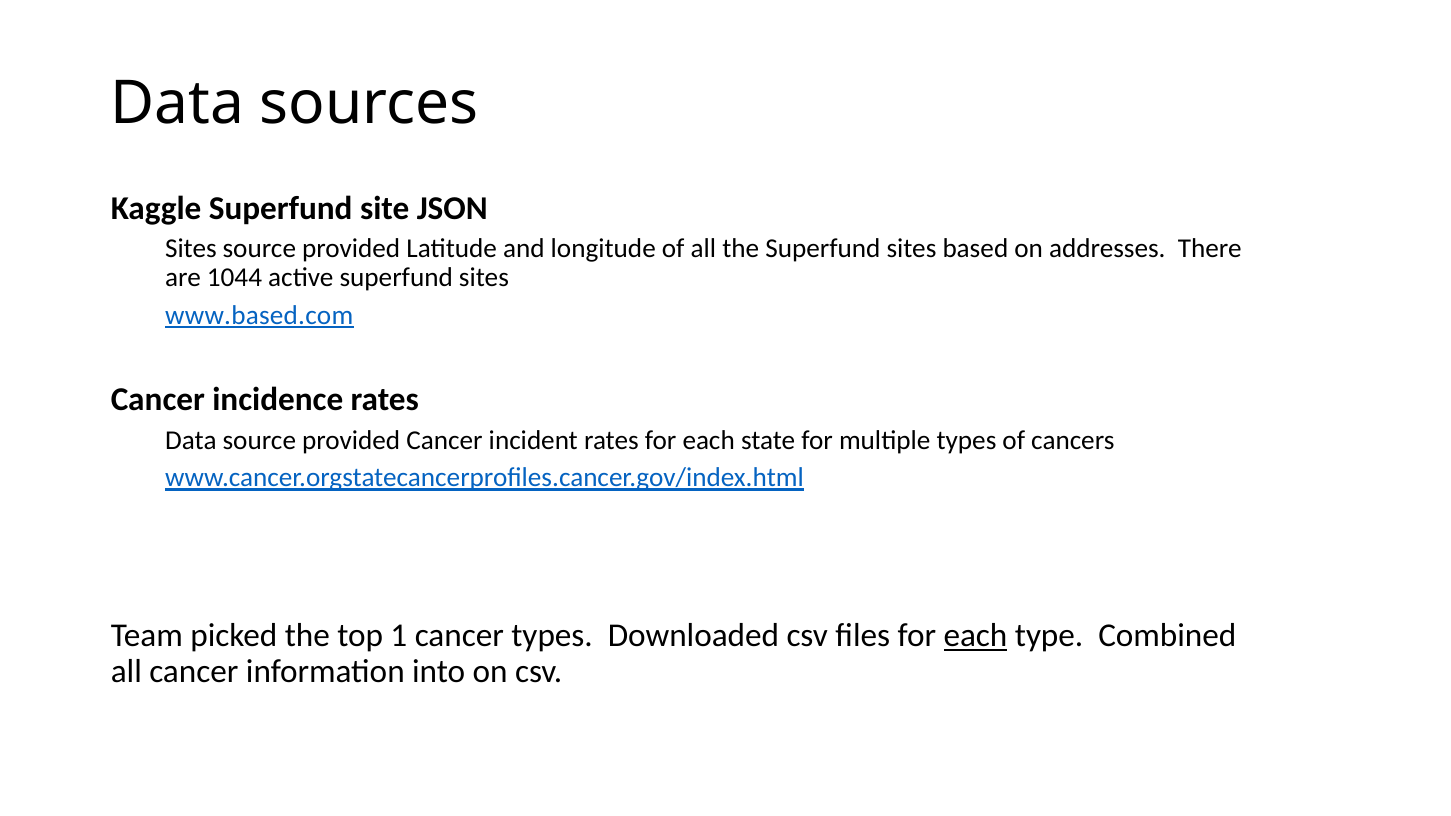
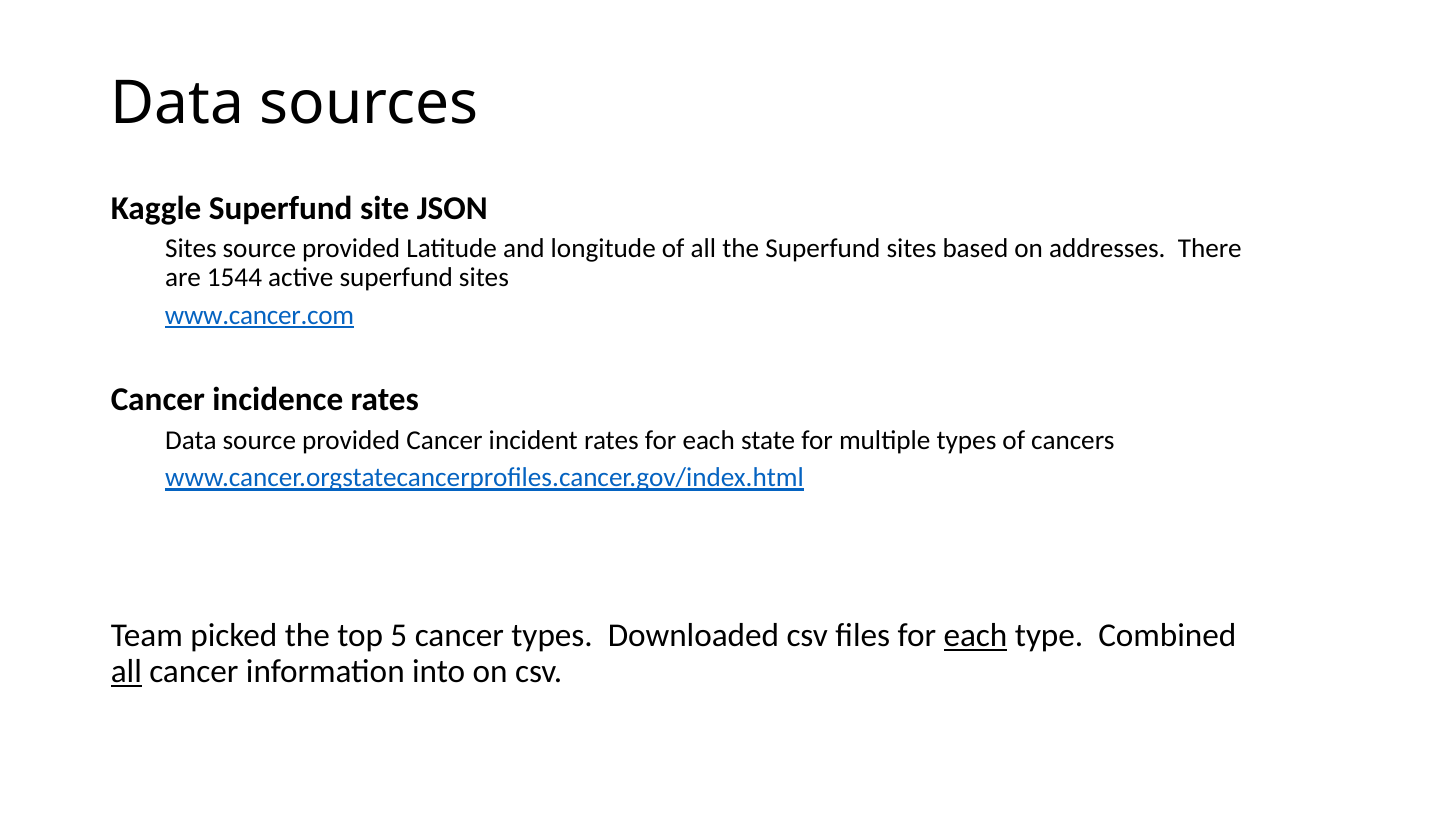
1044: 1044 -> 1544 (234, 278)
www.based.com: www.based.com -> www.cancer.com (259, 315)
1: 1 -> 5 (399, 636)
all underline: none -> present (126, 672)
